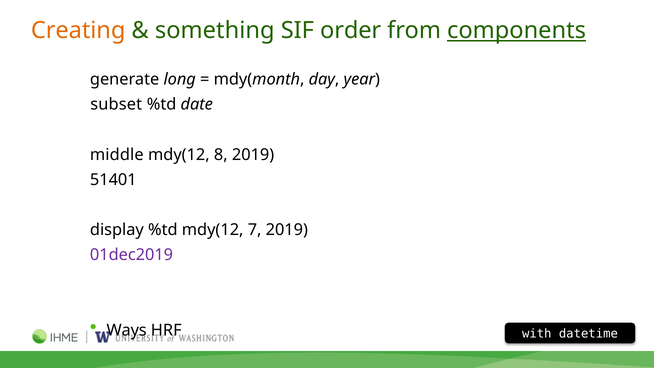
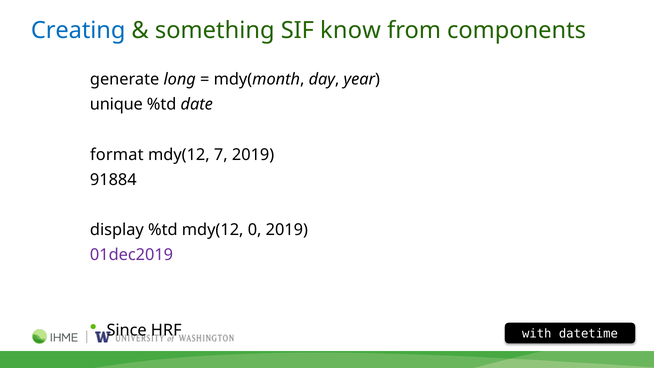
Creating colour: orange -> blue (78, 30)
order: order -> know (351, 30)
components underline: present -> none (517, 30)
subset: subset -> unique (116, 105)
middle: middle -> format (117, 155)
8: 8 -> 7 (221, 155)
51401: 51401 -> 91884 (113, 180)
7: 7 -> 0 (255, 230)
Ways: Ways -> Since (127, 330)
